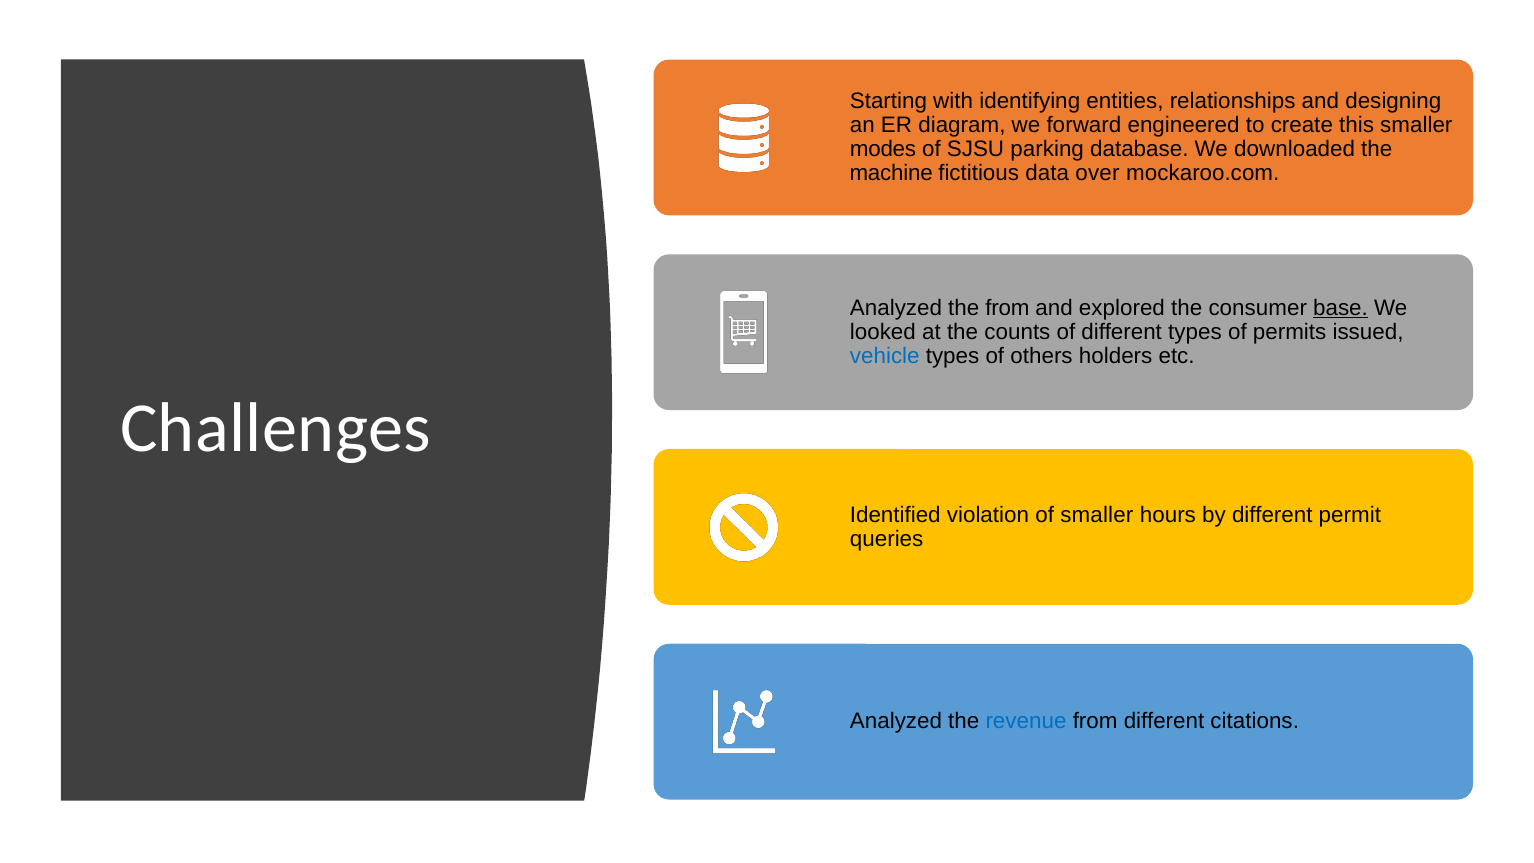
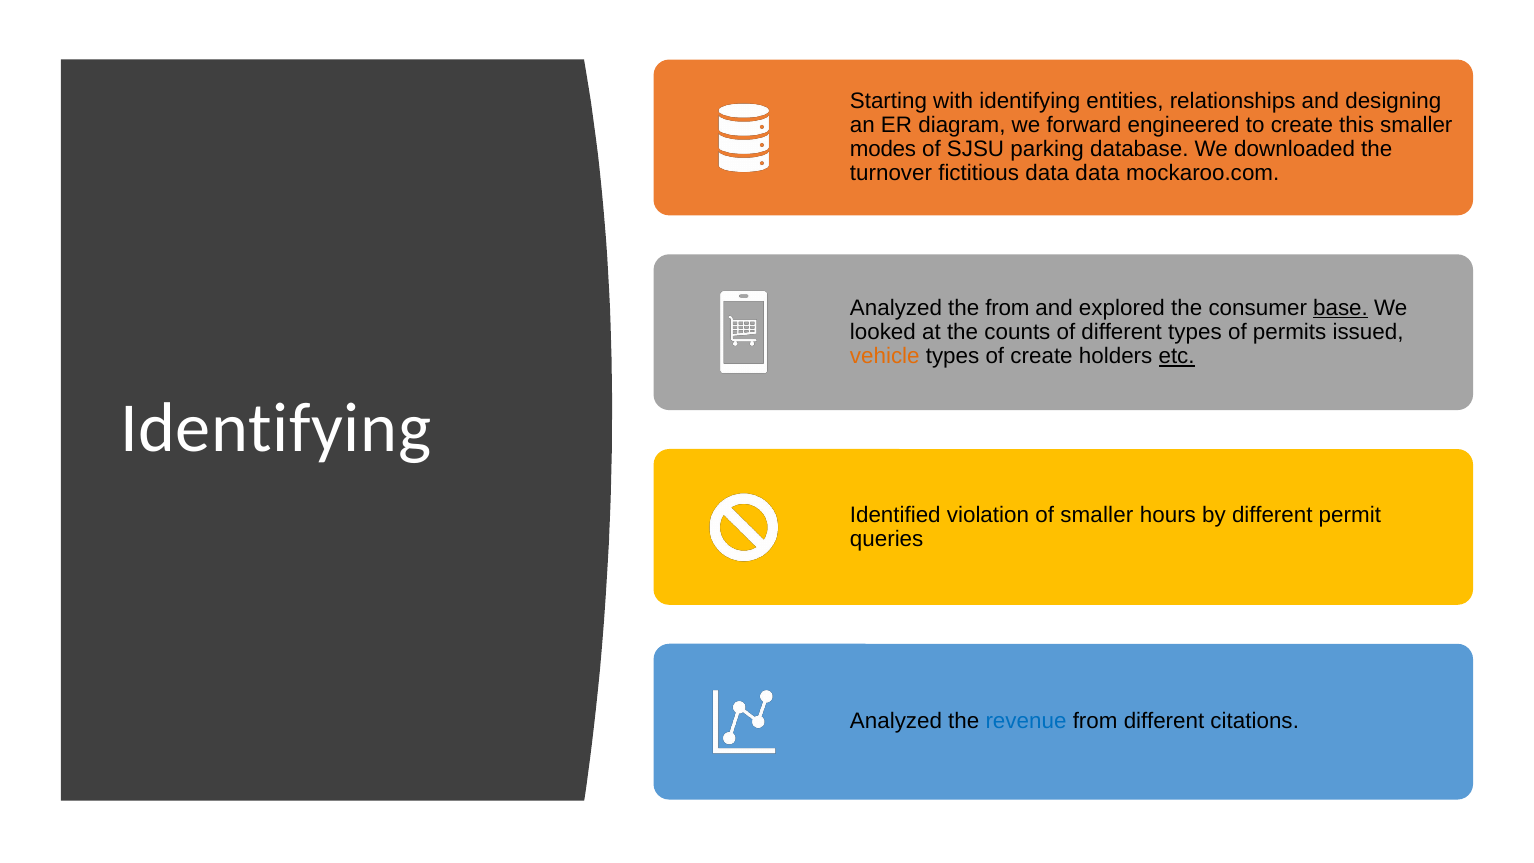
machine: machine -> turnover (891, 174)
data over: over -> data (1097, 174)
vehicle colour: blue -> orange (885, 356)
of others: others -> create (1042, 356)
etc underline: none -> present (1177, 356)
Challenges: Challenges -> Identifying (276, 429)
